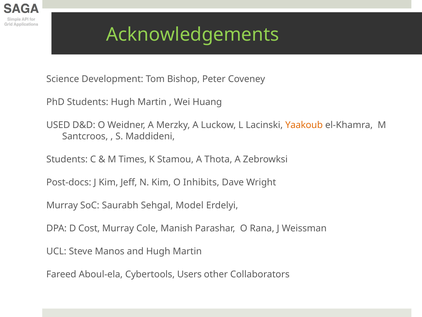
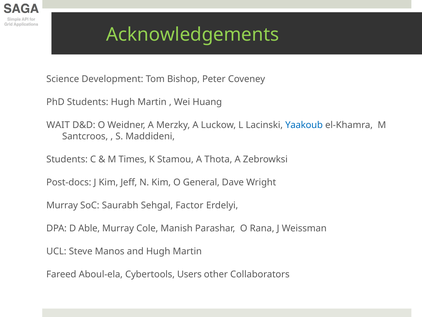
USED: USED -> WAIT (58, 125)
Yaakoub colour: orange -> blue (304, 125)
Inhibits: Inhibits -> General (201, 182)
Model: Model -> Factor (190, 205)
Cost: Cost -> Able (89, 228)
